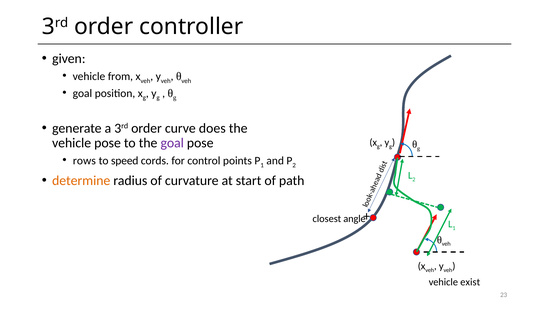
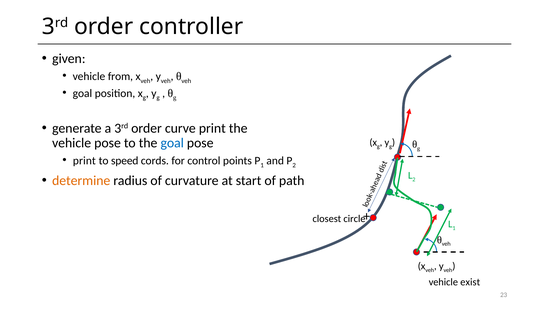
curve does: does -> print (212, 128)
goal colour: purple -> blue (172, 143)
rows: rows -> print (84, 161)
angle: angle -> circle (354, 219)
